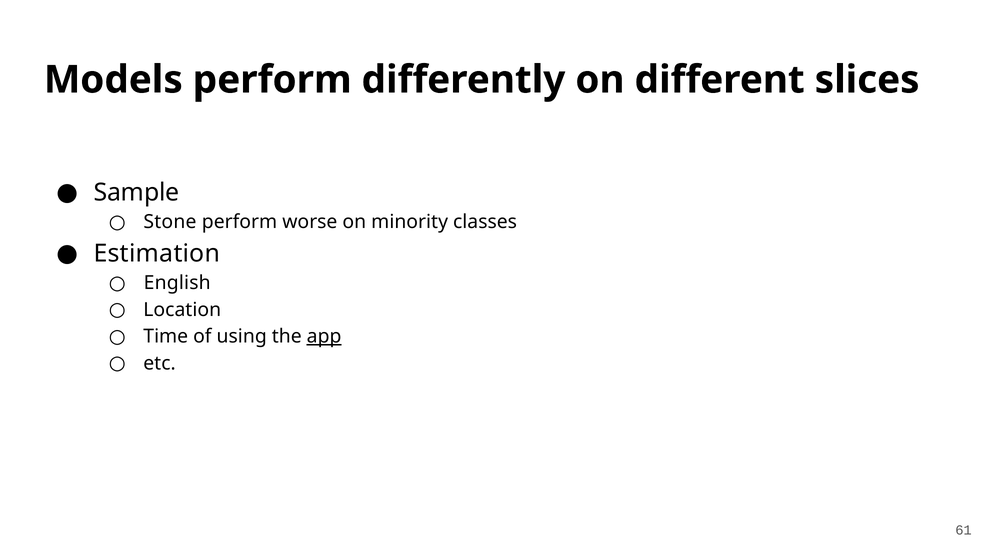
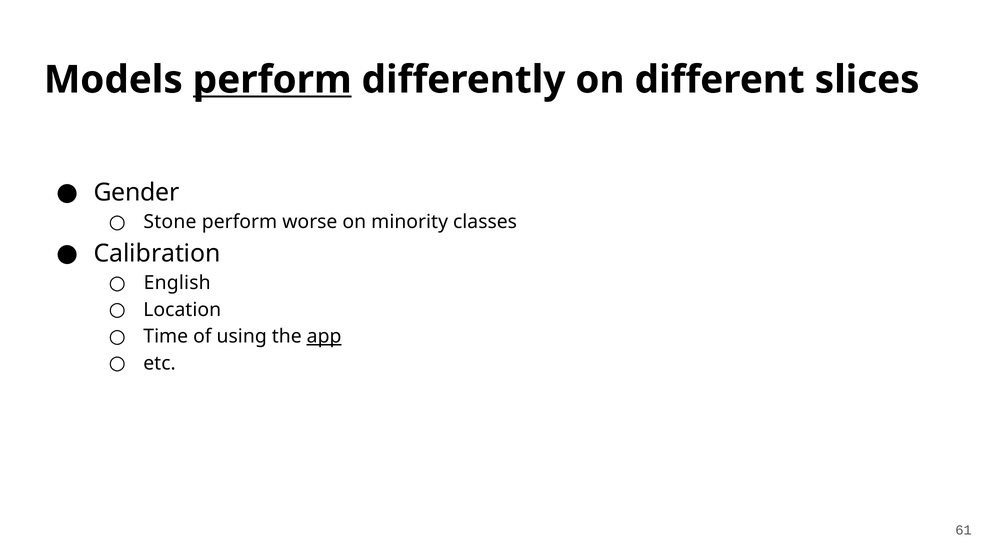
perform underline: none -> present (272, 80)
Sample: Sample -> Gender (137, 192)
Estimation: Estimation -> Calibration (157, 253)
